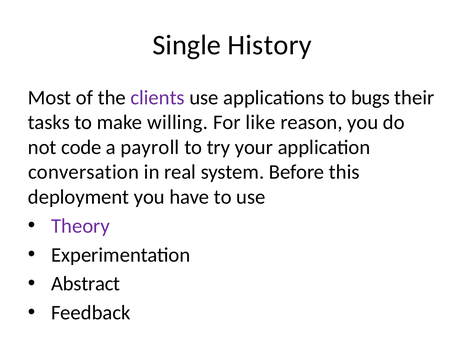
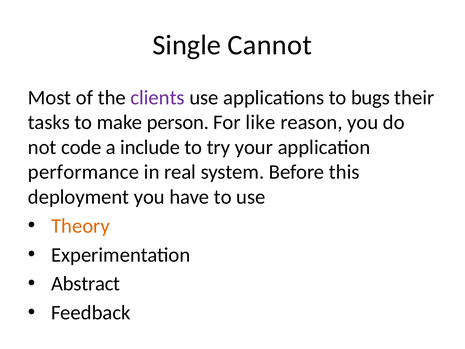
History: History -> Cannot (270, 45)
willing: willing -> person (178, 122)
payroll: payroll -> include (150, 147)
conversation: conversation -> performance (83, 172)
Theory colour: purple -> orange (81, 226)
